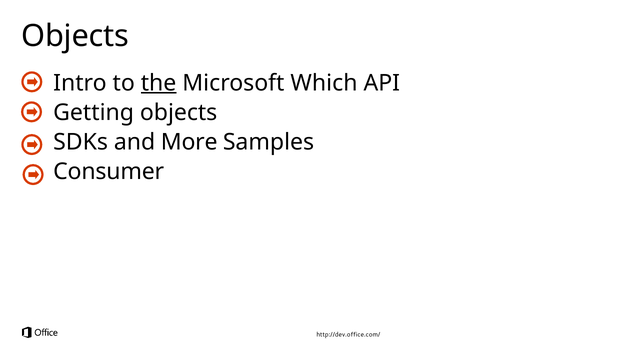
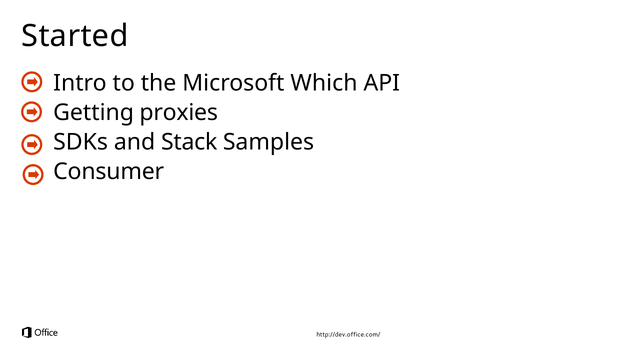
Objects: Objects -> Started (75, 36)
the underline: present -> none (159, 83)
Getting objects: objects -> proxies (179, 112)
More: More -> Stack (189, 142)
